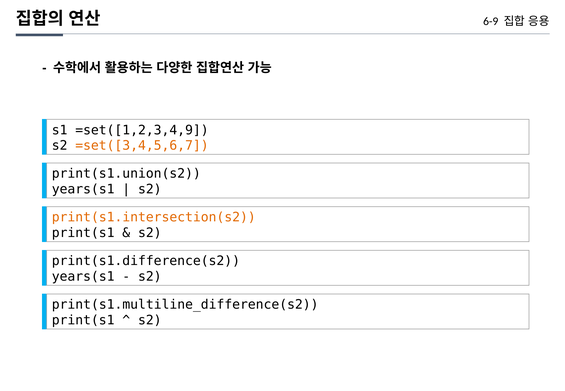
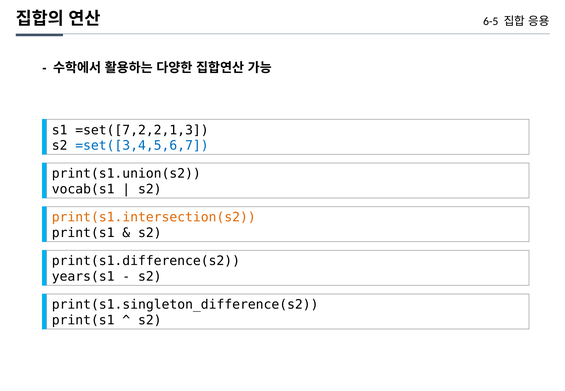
6-9: 6-9 -> 6-5 (491, 21)
=set([1,2,3,4,9: =set([1,2,3,4,9 -> =set([7,2,2,1,3 (142, 130)
=set([3,4,5,6,7 colour: orange -> blue (142, 146)
years(s1: years(s1 -> vocab(s1 (83, 189)
print(s1.multiline_difference(s2: print(s1.multiline_difference(s2 -> print(s1.singleton_difference(s2 (185, 305)
